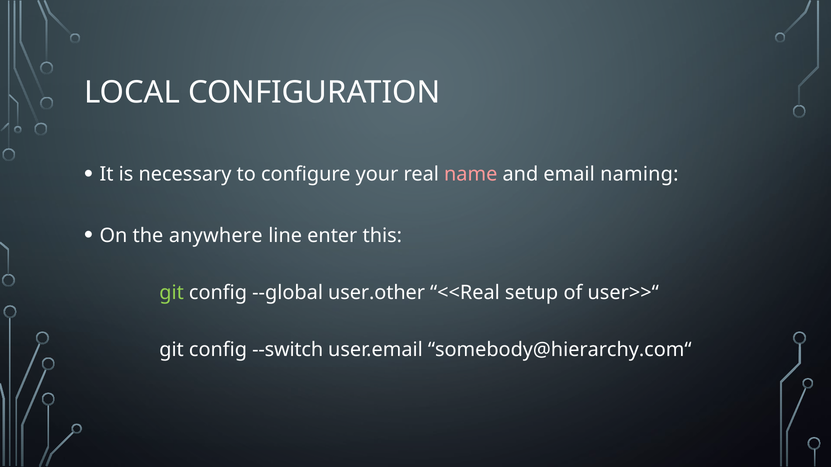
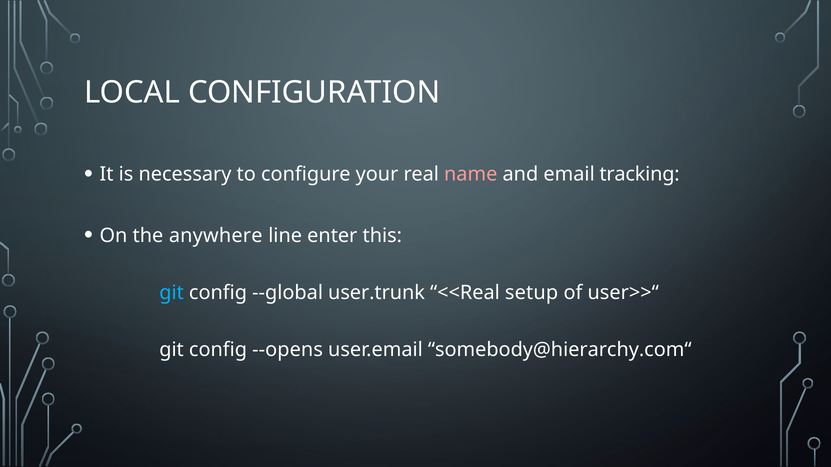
naming: naming -> tracking (640, 175)
git colour: light green -> light blue (172, 293)
user.other: user.other -> user.trunk (377, 293)
--switch: --switch -> --opens (288, 350)
